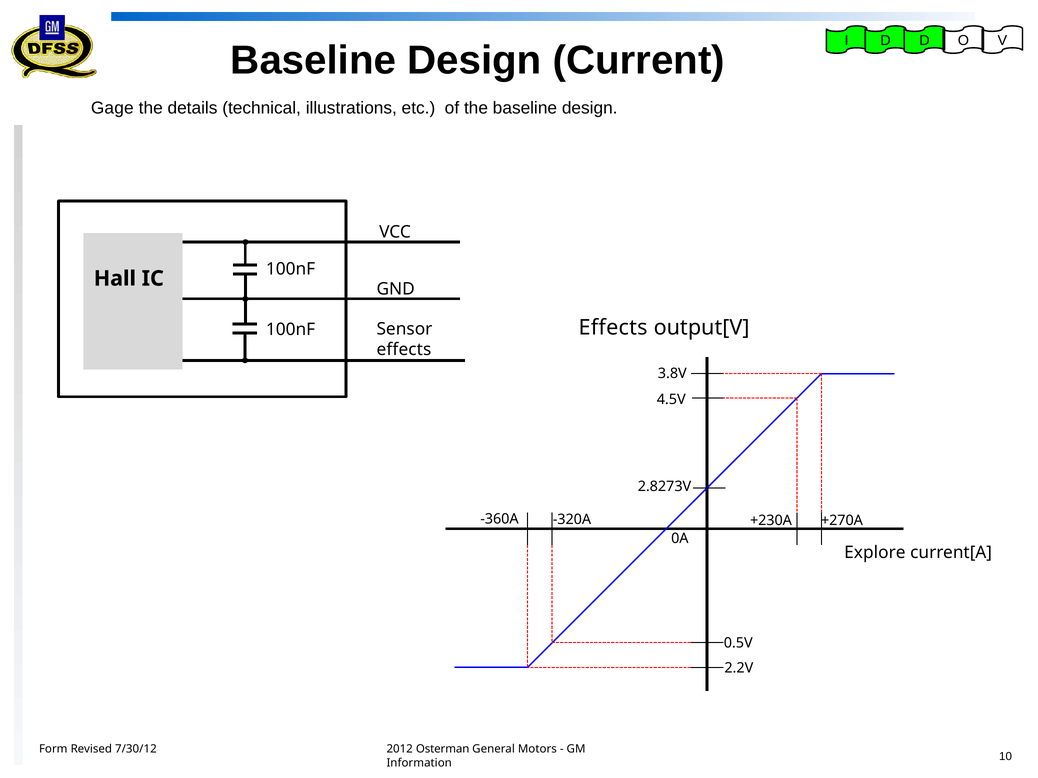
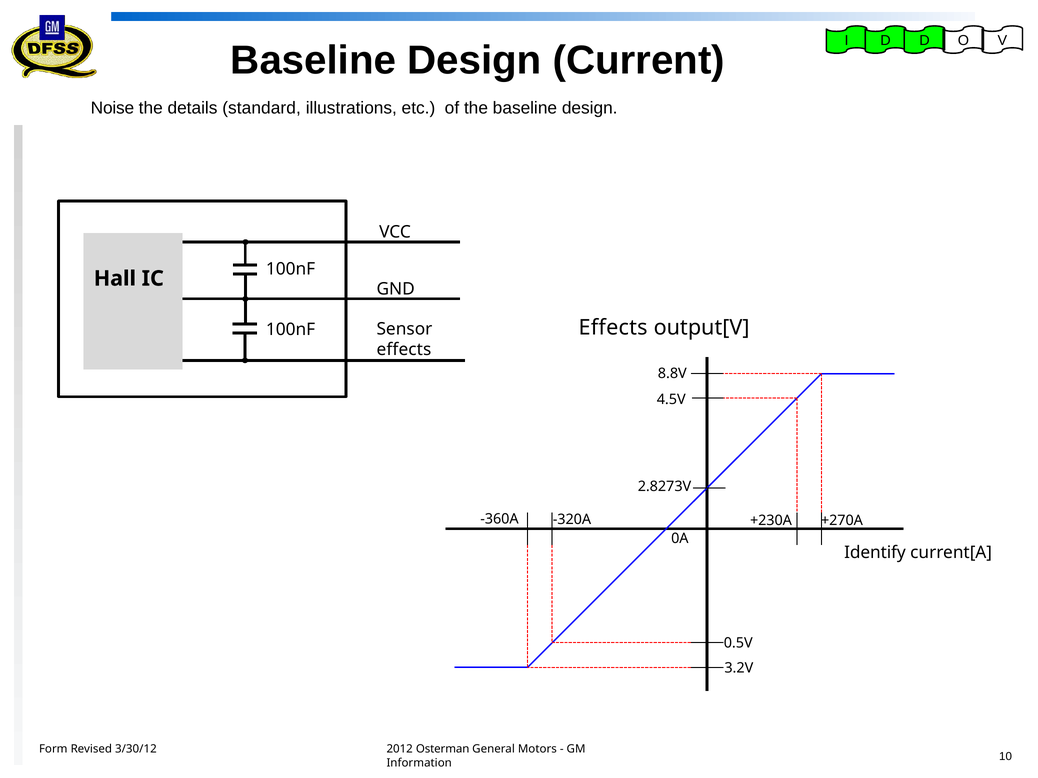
Gage: Gage -> Noise (112, 108)
technical: technical -> standard (262, 108)
3.8V: 3.8V -> 8.8V (672, 374)
Explore: Explore -> Identify (875, 553)
2.2V: 2.2V -> 3.2V (739, 669)
7/30/12: 7/30/12 -> 3/30/12 (136, 749)
